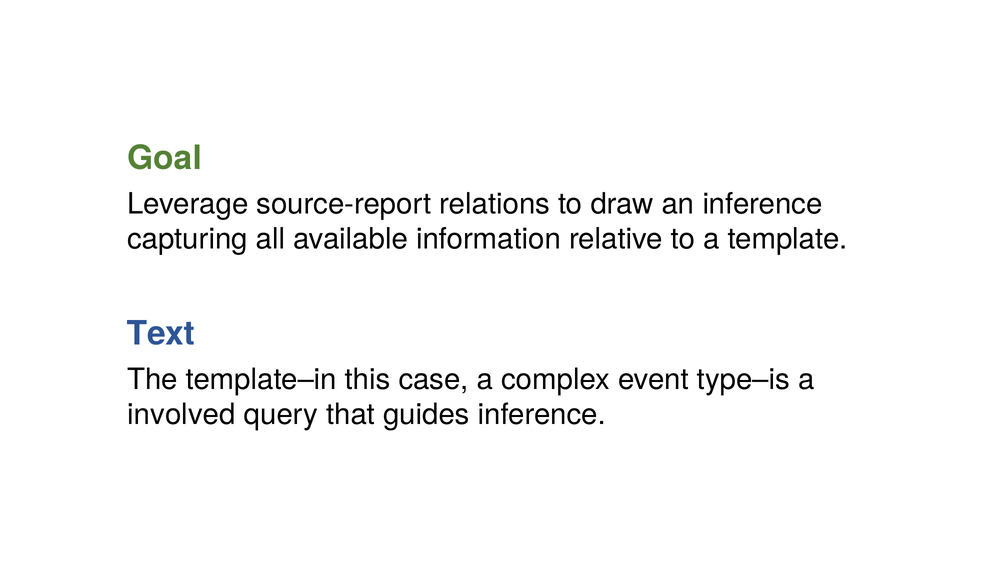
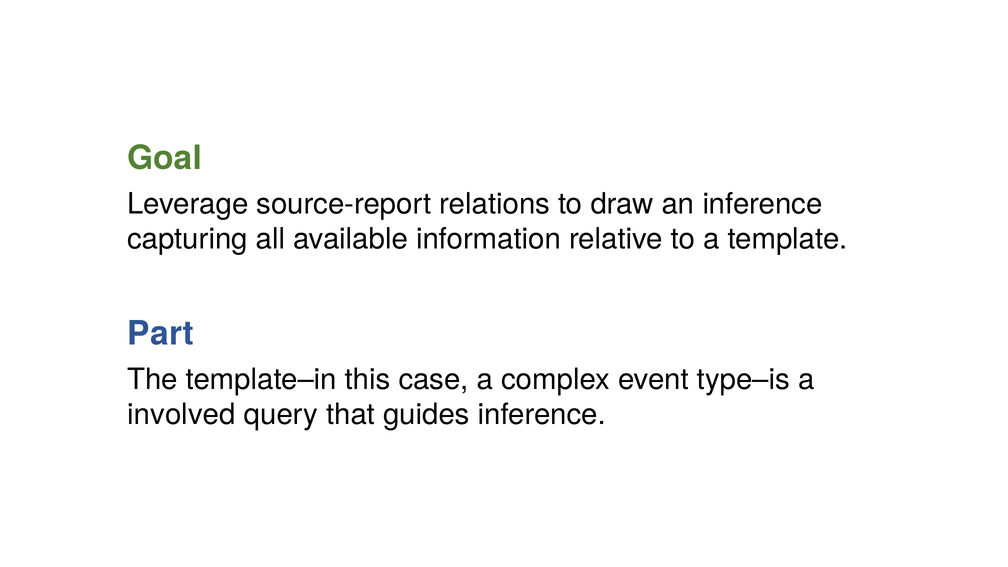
Text: Text -> Part (161, 334)
